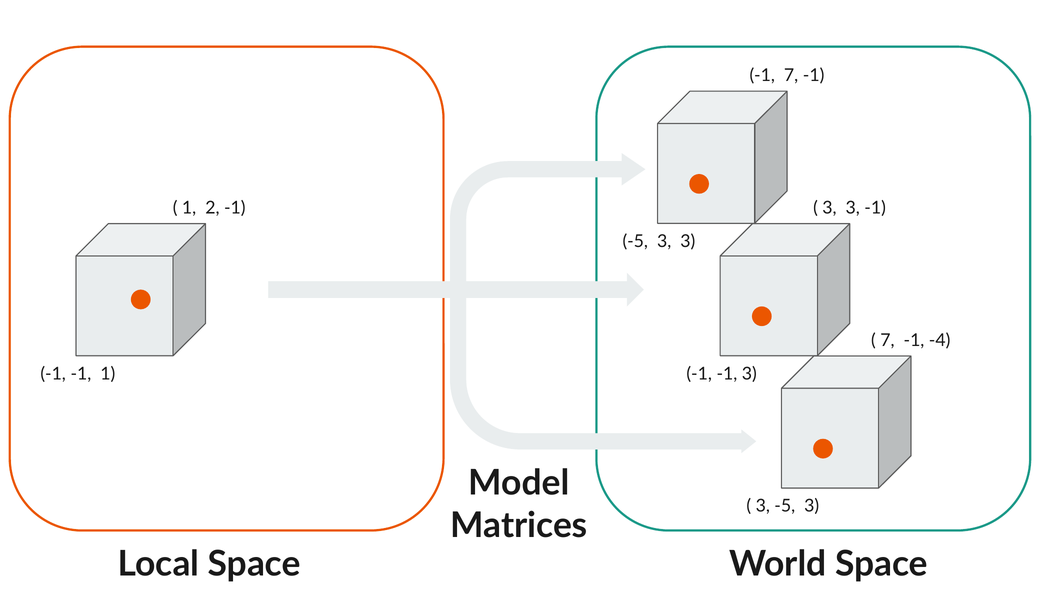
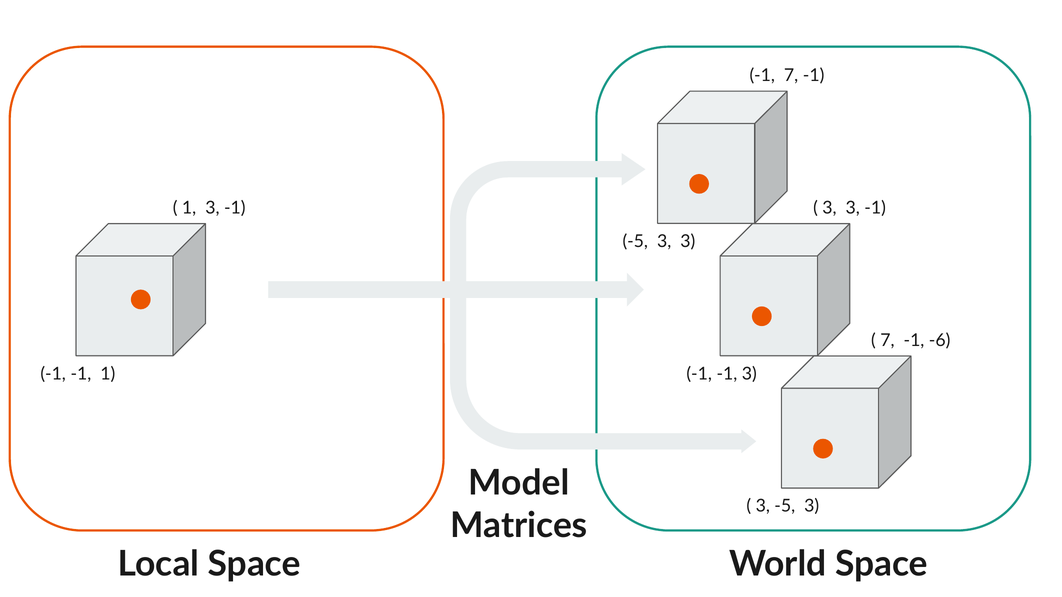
1 2: 2 -> 3 (212, 208)
-4: -4 -> -6 (940, 341)
